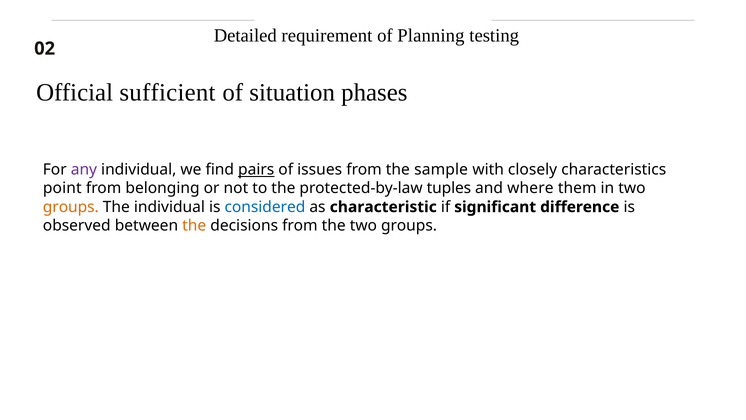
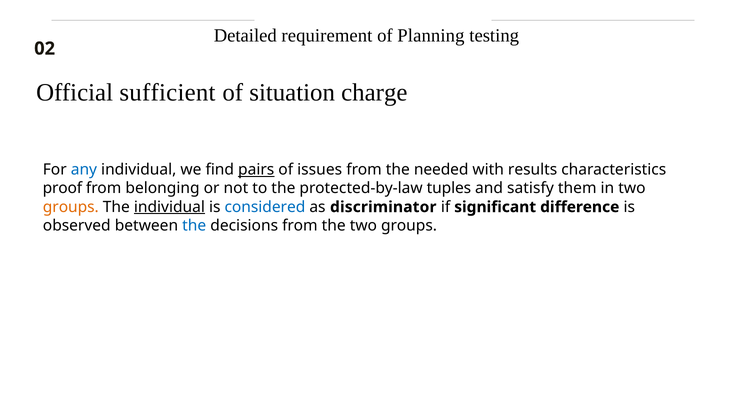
phases: phases -> charge (374, 92)
any colour: purple -> blue (84, 170)
sample: sample -> needed (441, 170)
closely: closely -> results (533, 170)
point: point -> proof (62, 188)
where: where -> satisfy (530, 188)
individual underline: none -> present (169, 207)
characteristic: characteristic -> discriminator (383, 207)
the colour: orange -> blue (194, 225)
